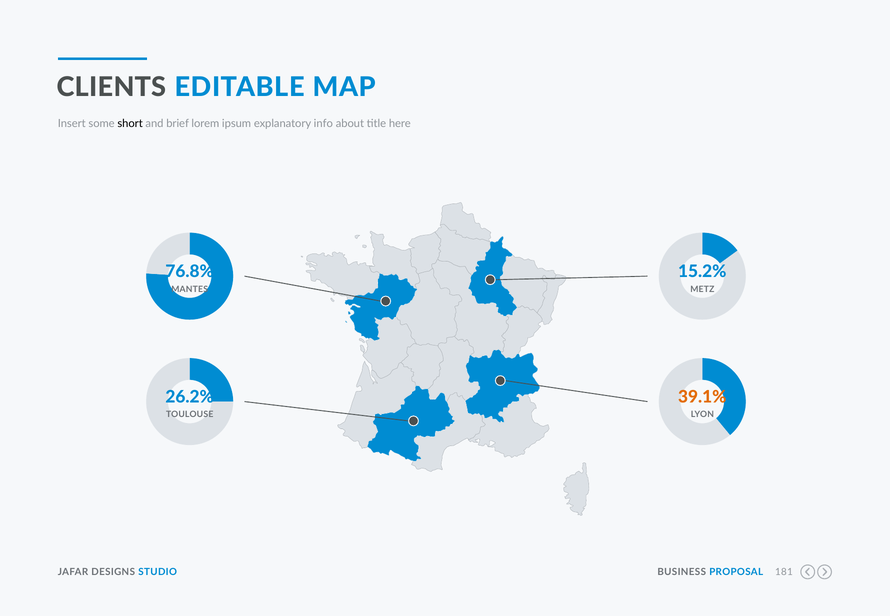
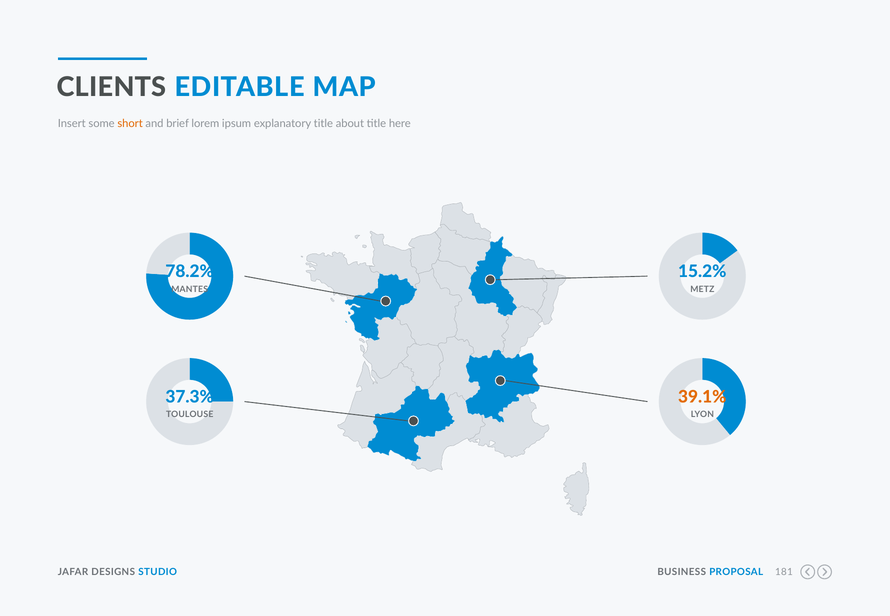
short colour: black -> orange (130, 124)
explanatory info: info -> title (323, 124)
76.8%: 76.8% -> 78.2% (190, 272)
26.2%: 26.2% -> 37.3% (190, 397)
